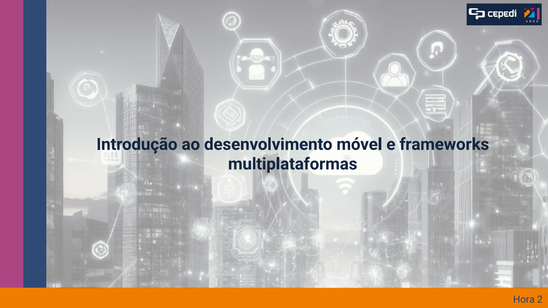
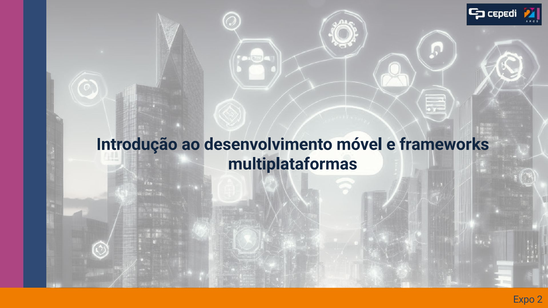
Hora: Hora -> Expo (524, 300)
